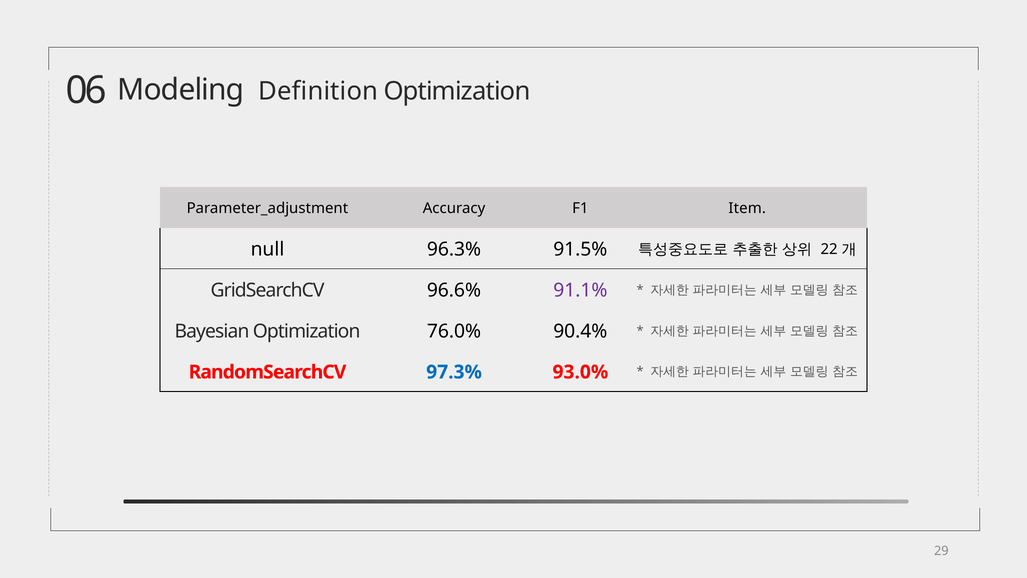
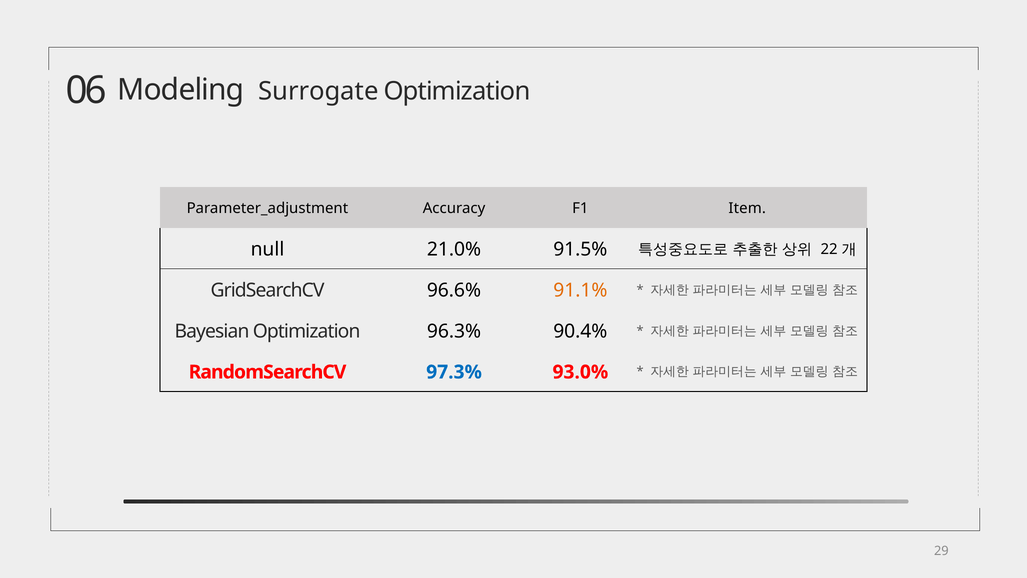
Definition: Definition -> Surrogate (318, 91)
96.3%: 96.3% -> 21.0% (454, 249)
91.1% colour: purple -> orange (580, 290)
76.0%: 76.0% -> 96.3% (454, 331)
